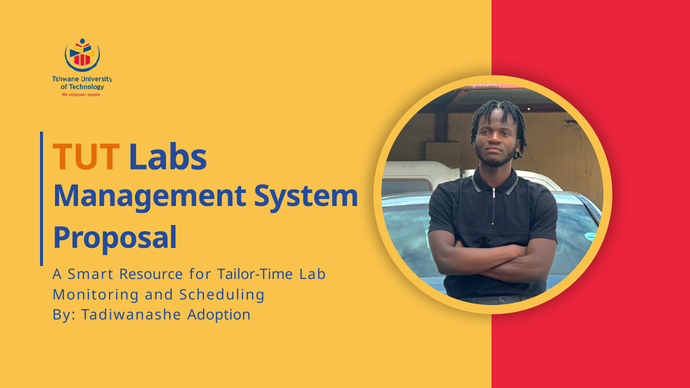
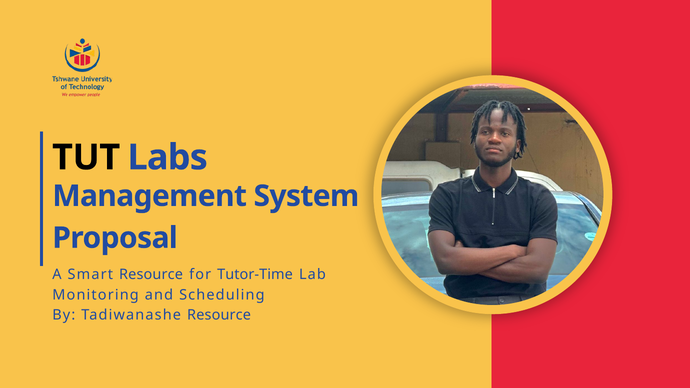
TUT colour: orange -> black (86, 158)
Tailor-Time: Tailor-Time -> Tutor-Time (255, 275)
Tadiwanashe Adoption: Adoption -> Resource (219, 315)
